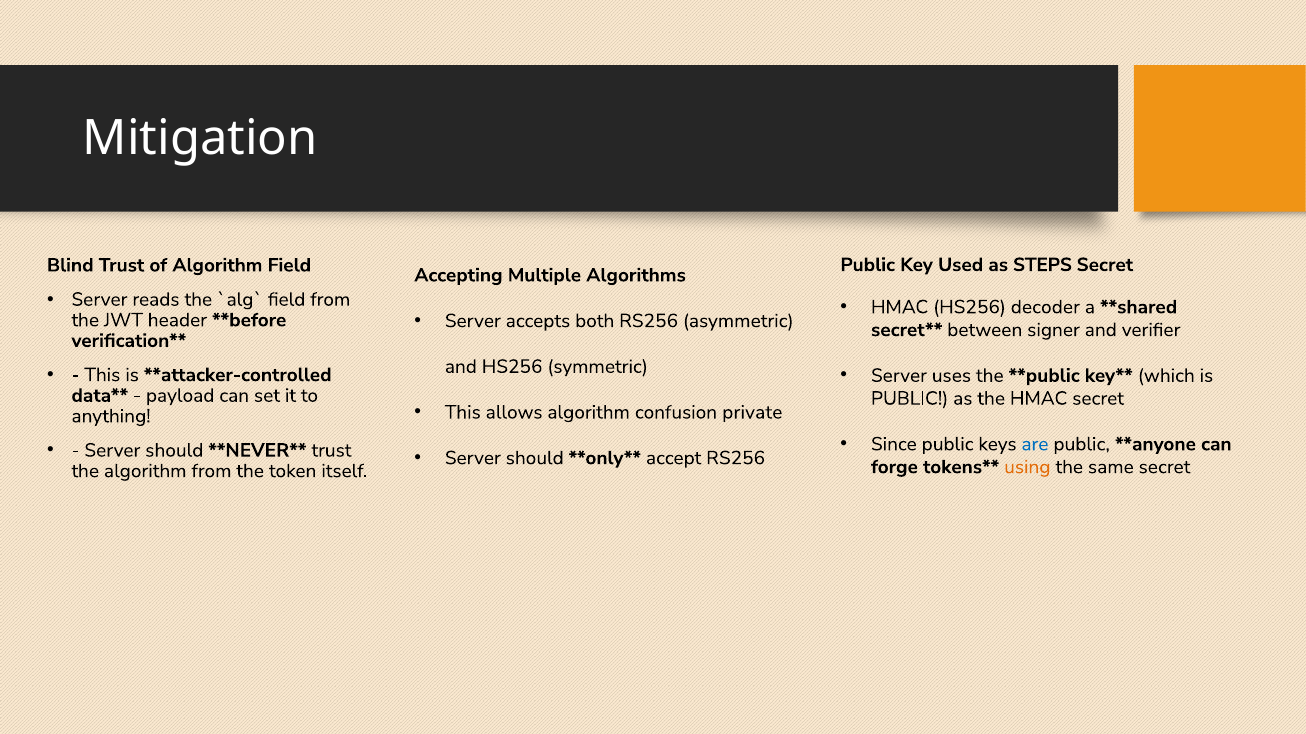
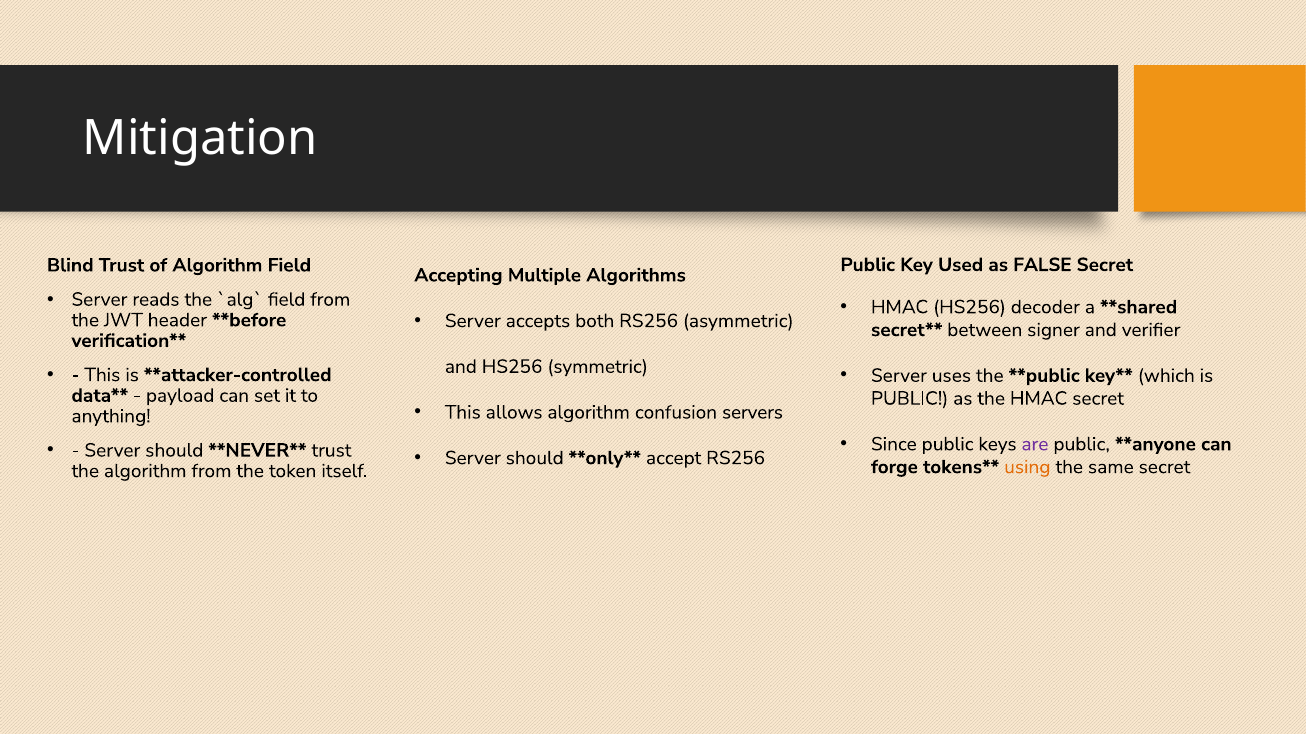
STEPS: STEPS -> FALSE (1042, 265)
private: private -> servers (753, 413)
are colour: blue -> purple (1035, 444)
